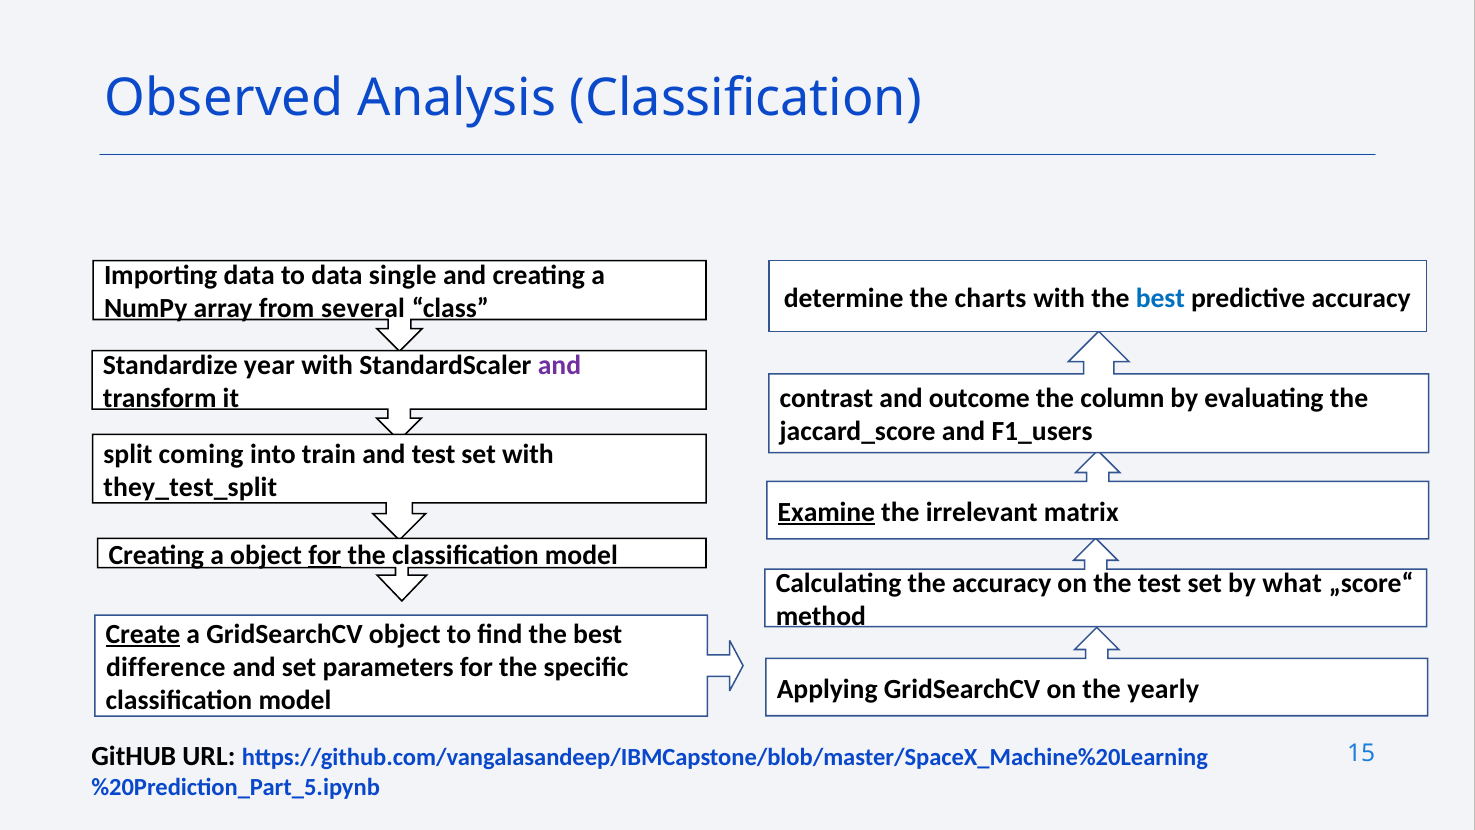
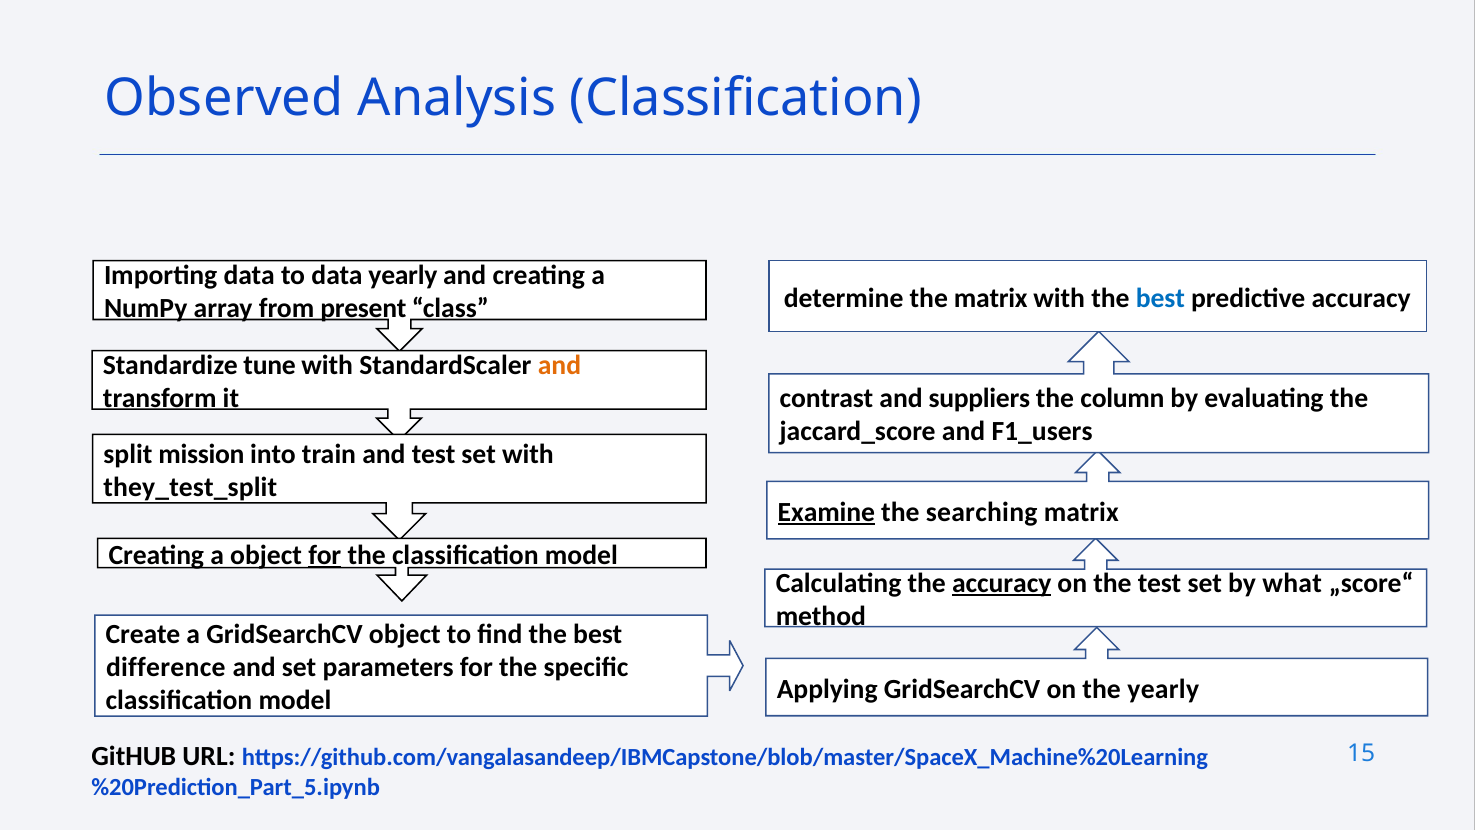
data single: single -> yearly (403, 275)
the charts: charts -> matrix (991, 298)
several: several -> present (363, 309)
year: year -> tune (270, 365)
and colour: purple -> orange (559, 365)
outcome: outcome -> suppliers (979, 398)
coming: coming -> mission (201, 454)
irrelevant: irrelevant -> searching (982, 512)
accuracy underline: none -> present (1002, 583)
Create underline: present -> none (143, 634)
